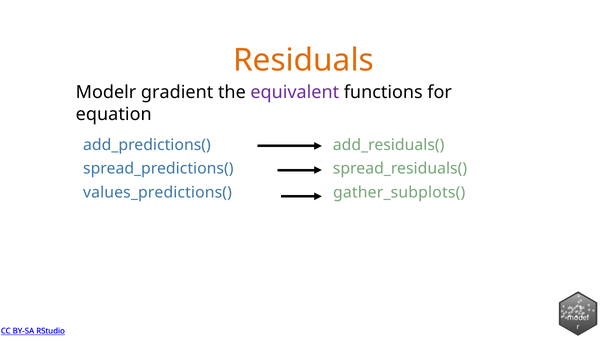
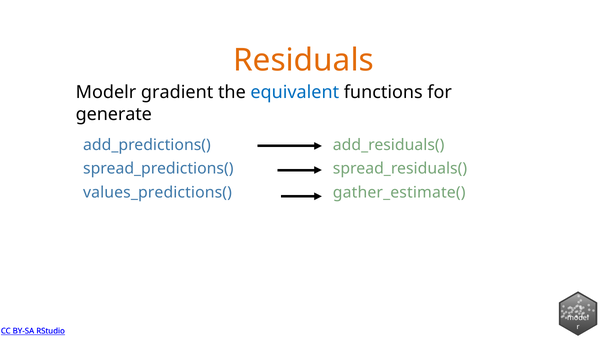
equivalent colour: purple -> blue (295, 93)
equation: equation -> generate (114, 114)
gather_subplots(: gather_subplots( -> gather_estimate( (399, 193)
